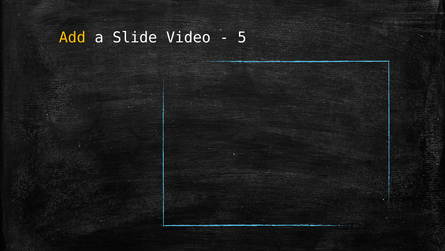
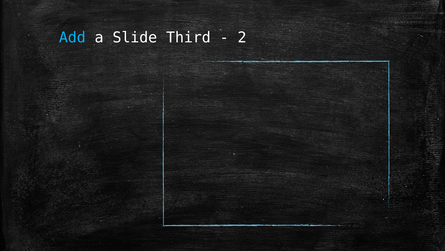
Add colour: yellow -> light blue (72, 38)
Video: Video -> Third (188, 38)
5: 5 -> 2 (242, 38)
